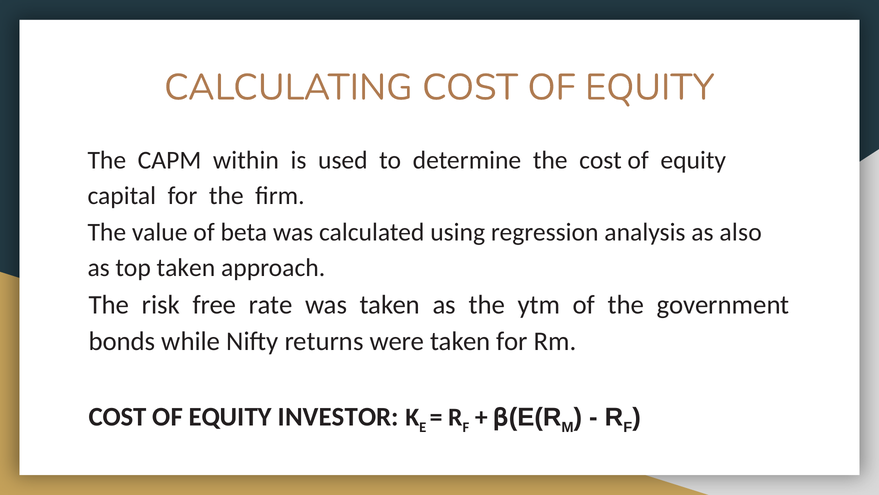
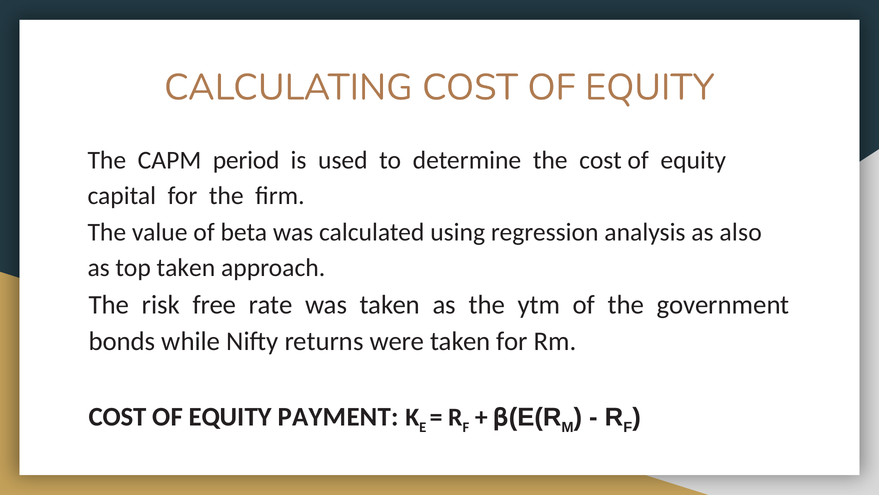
within: within -> period (246, 160)
INVESTOR: INVESTOR -> PAYMENT (338, 417)
